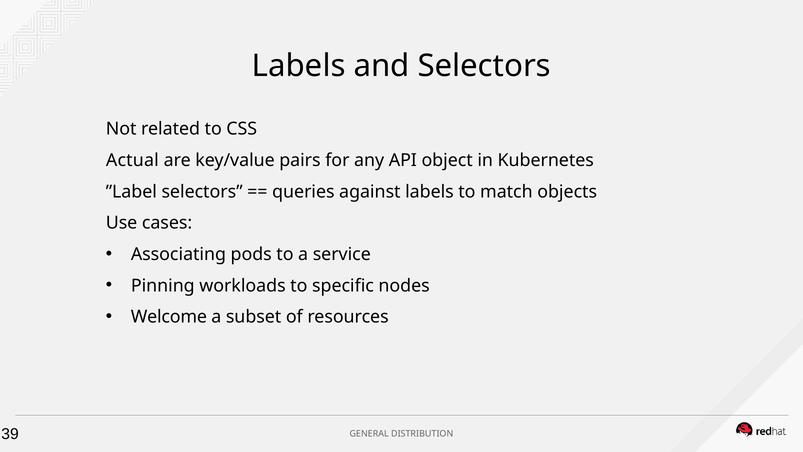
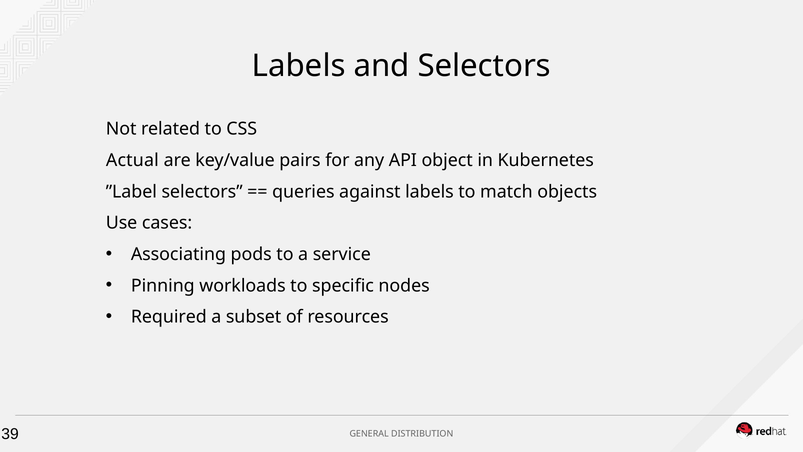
Welcome: Welcome -> Required (169, 317)
